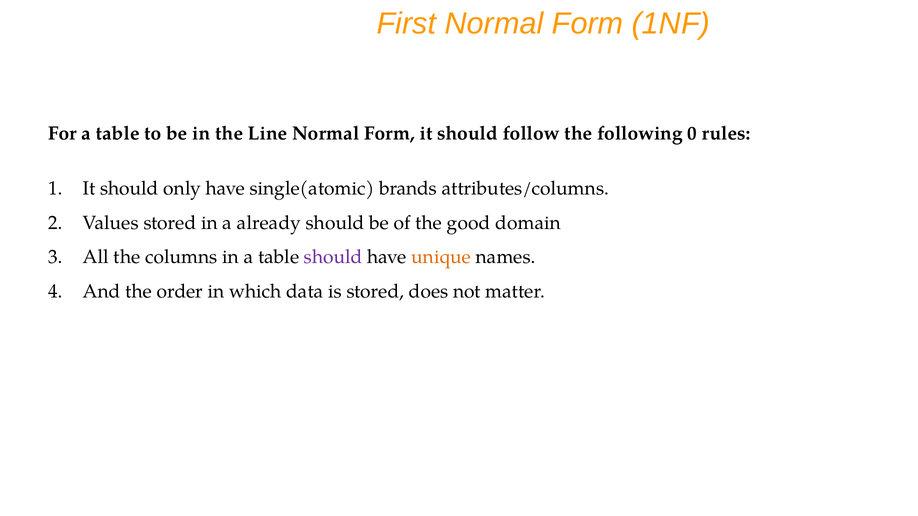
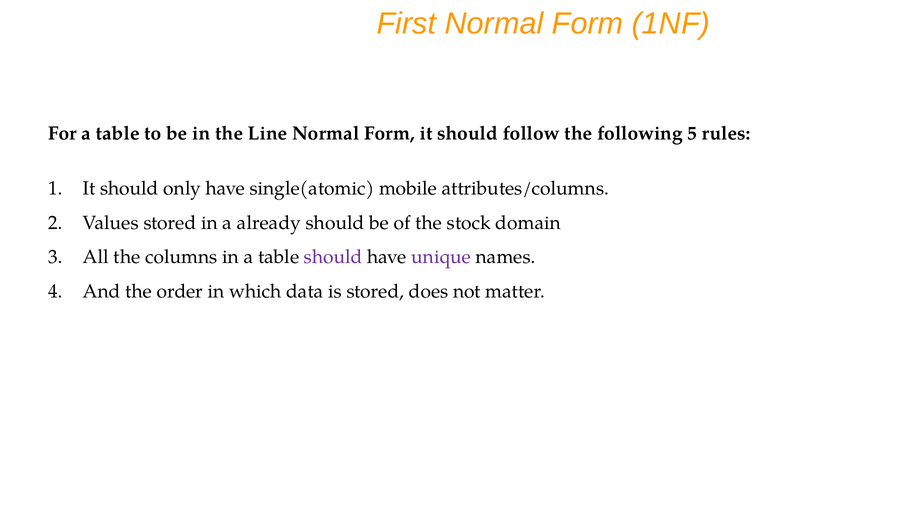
0: 0 -> 5 (692, 133)
brands: brands -> mobile (408, 188)
good: good -> stock (469, 223)
unique colour: orange -> purple (441, 257)
